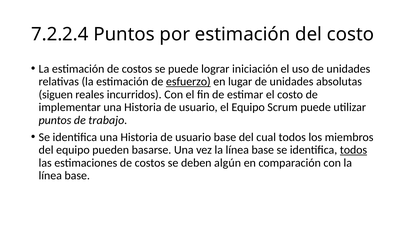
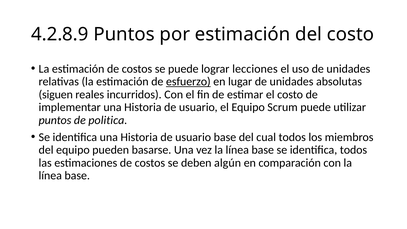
7.2.2.4: 7.2.2.4 -> 4.2.8.9 (60, 34)
iniciación: iniciación -> lecciones (255, 69)
trabajo: trabajo -> politica (108, 120)
todos underline: present -> none (354, 150)
